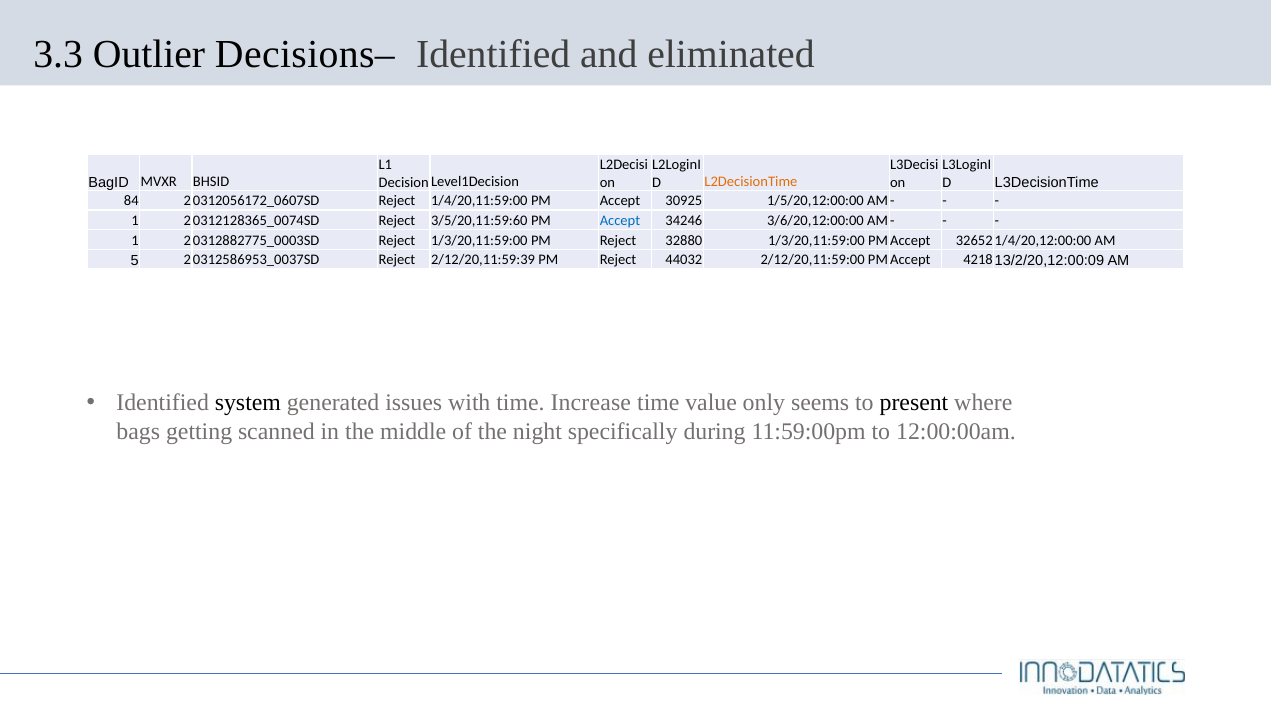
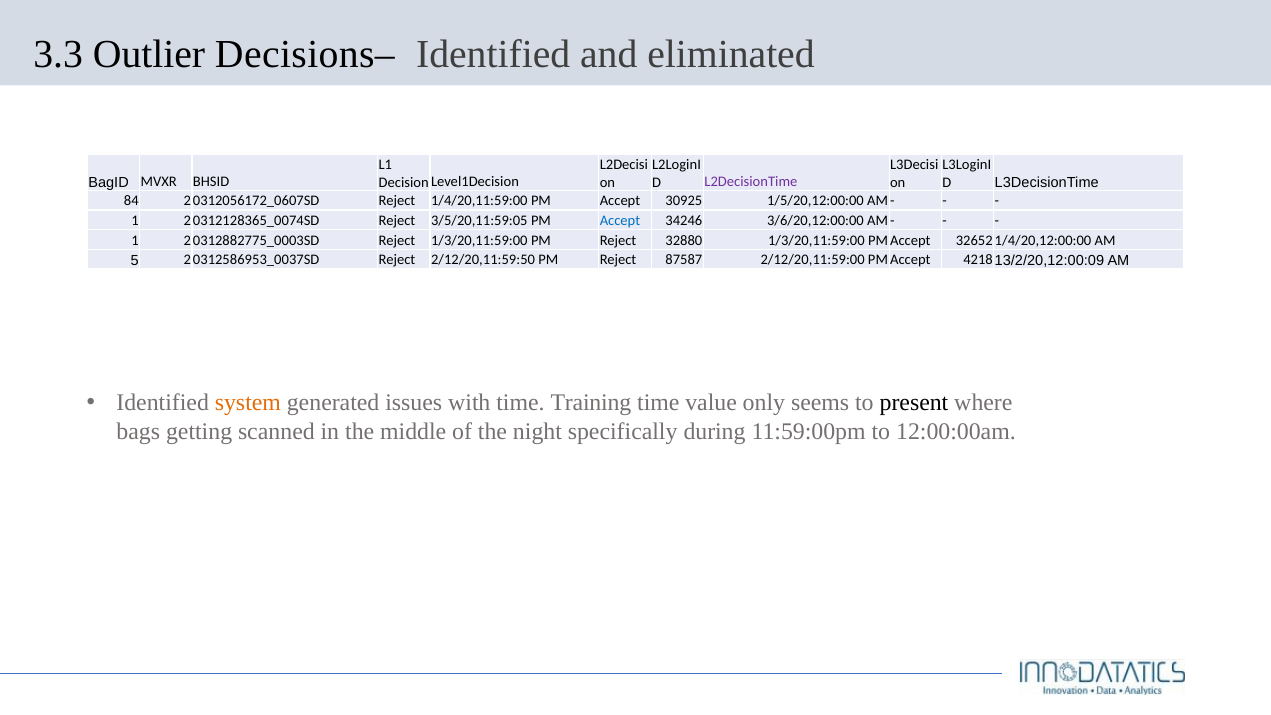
L2DecisionTime colour: orange -> purple (751, 182)
3/5/20,11:59:60: 3/5/20,11:59:60 -> 3/5/20,11:59:05 (479, 221)
2/12/20,11:59:39: 2/12/20,11:59:39 -> 2/12/20,11:59:50 (483, 260)
44032: 44032 -> 87587 (684, 260)
system colour: black -> orange (248, 403)
Increase: Increase -> Training (591, 403)
